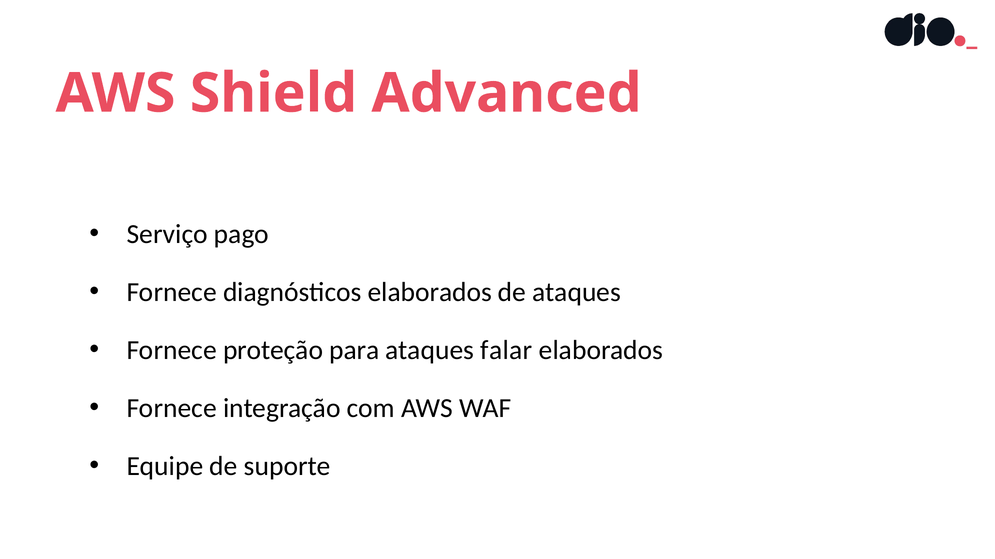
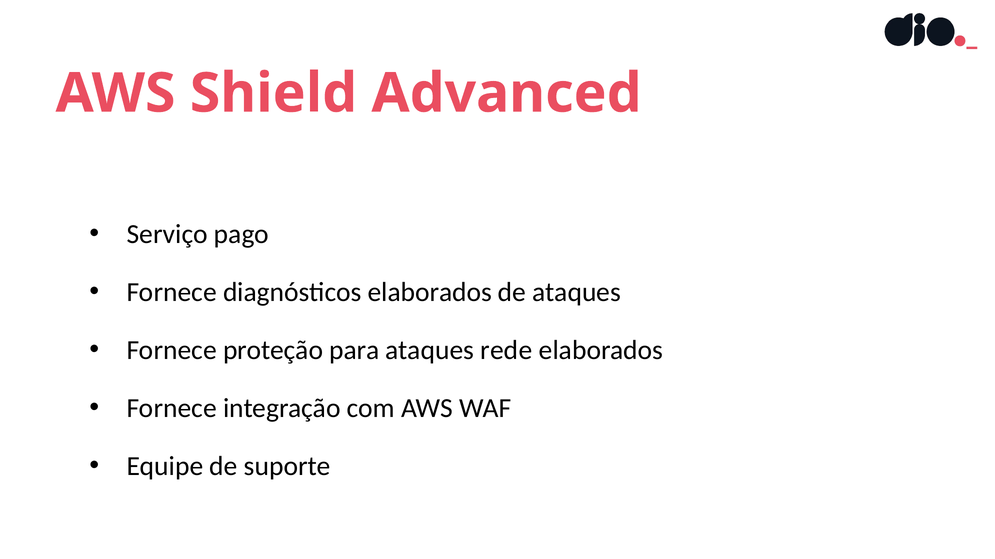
falar: falar -> rede (506, 351)
